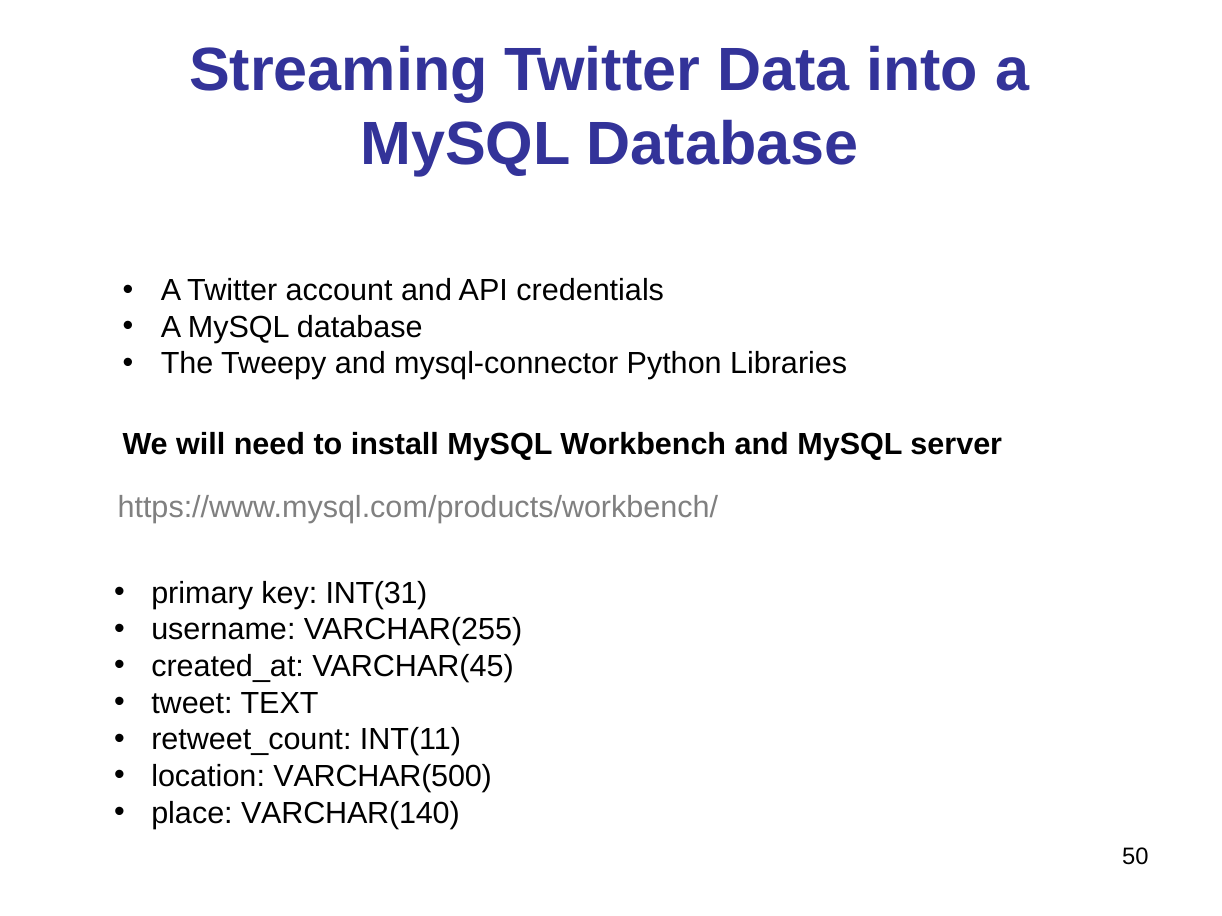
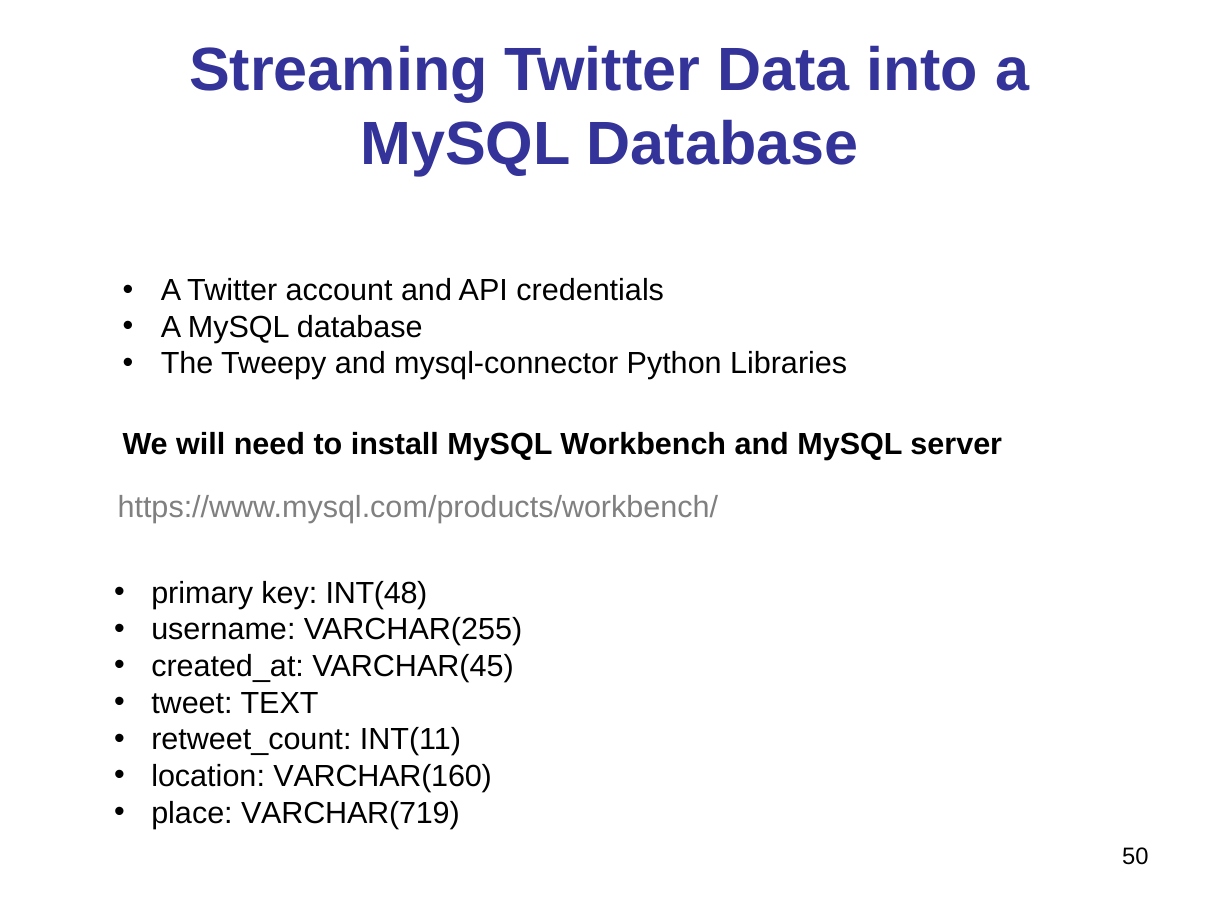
INT(31: INT(31 -> INT(48 (377, 594)
VARCHAR(500: VARCHAR(500 -> VARCHAR(160 (383, 777)
VARCHAR(140: VARCHAR(140 -> VARCHAR(719 (350, 813)
